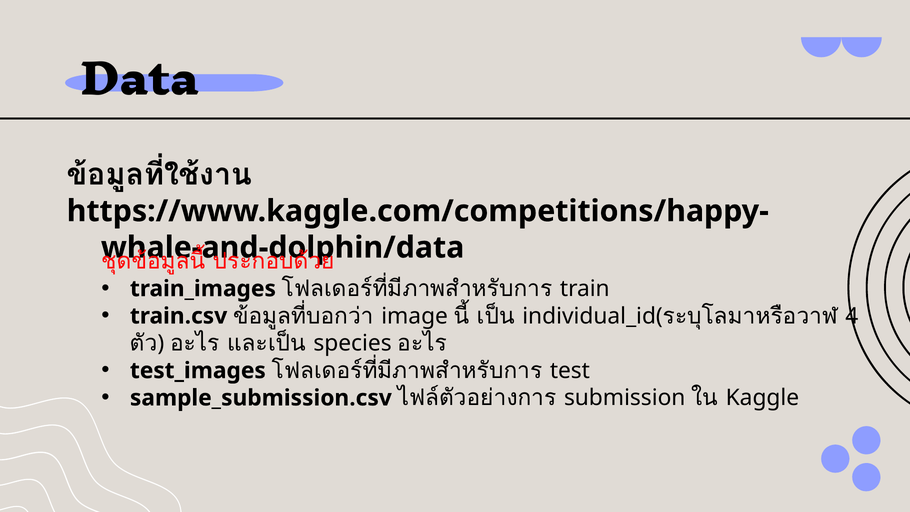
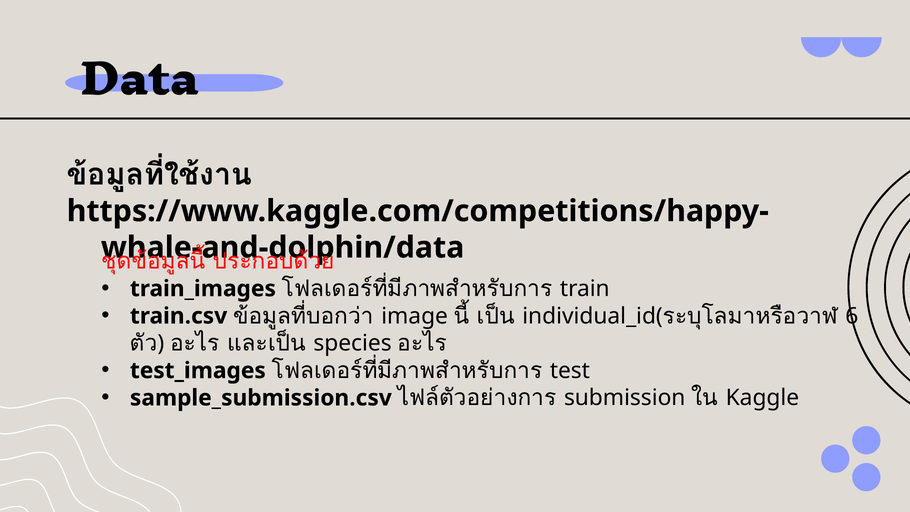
4: 4 -> 6 (852, 316)
